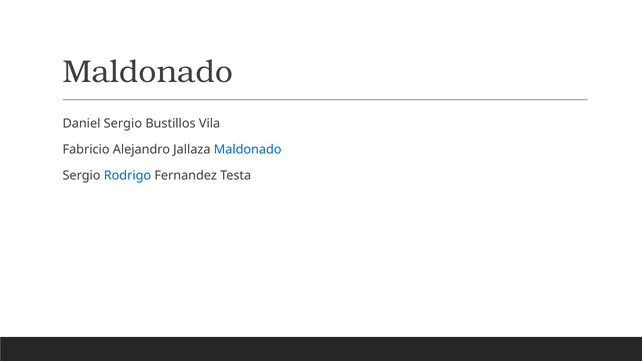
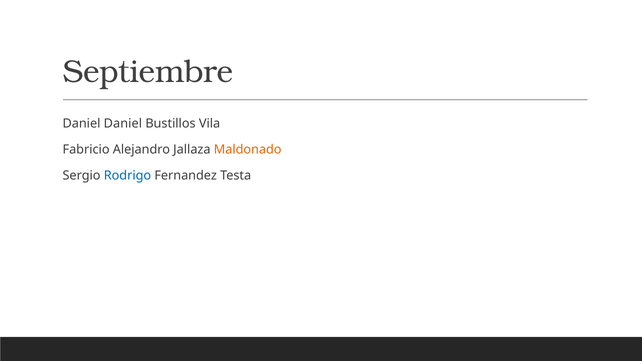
Maldonado: Maldonado -> Septiembre (148, 72)
Daniel Sergio: Sergio -> Daniel (123, 123)
Maldonado colour: blue -> orange (248, 150)
